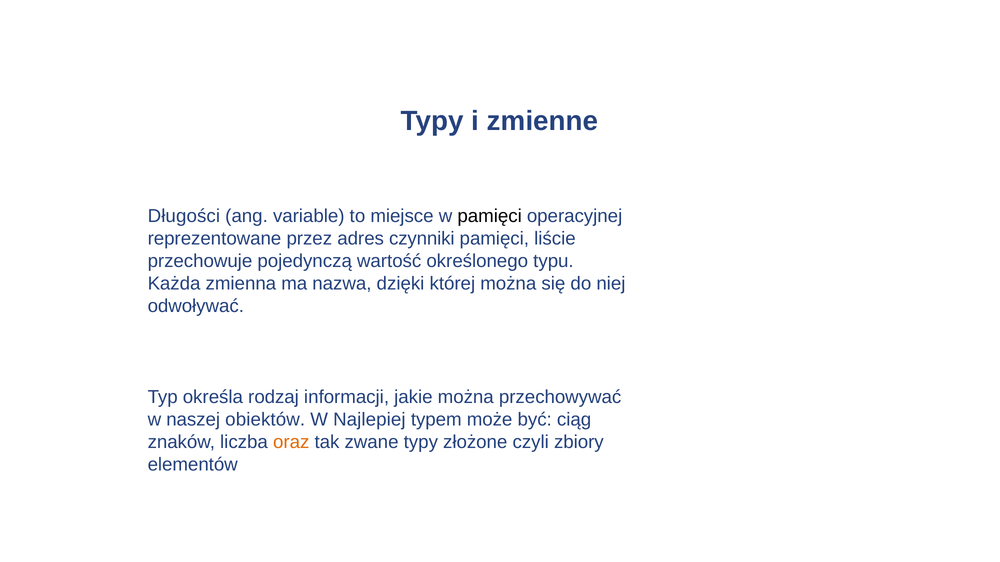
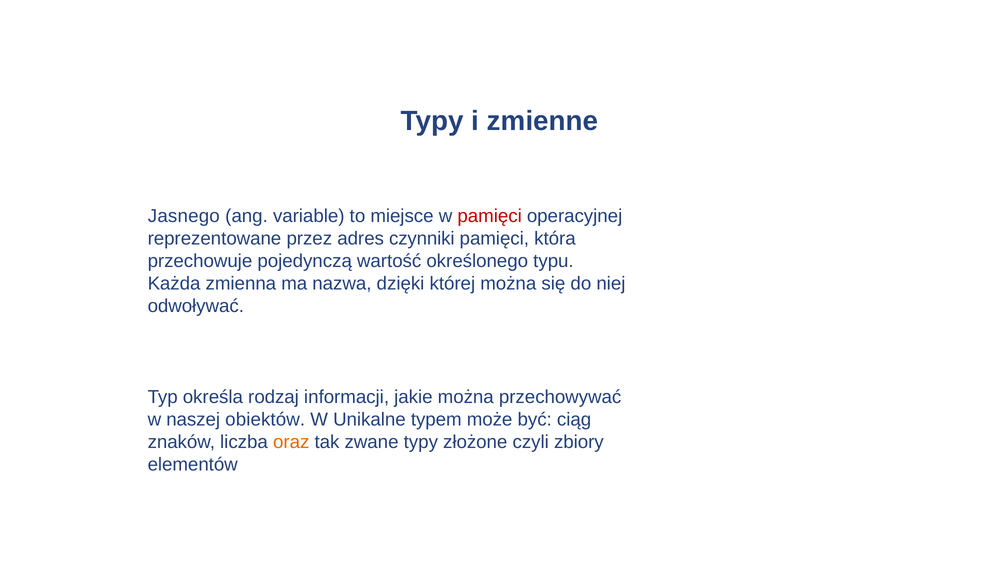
Długości: Długości -> Jasnego (184, 216)
pamięci colour: black -> red (490, 216)
liście: liście -> która (555, 239)
Najlepiej: Najlepiej -> Unikalne (369, 420)
